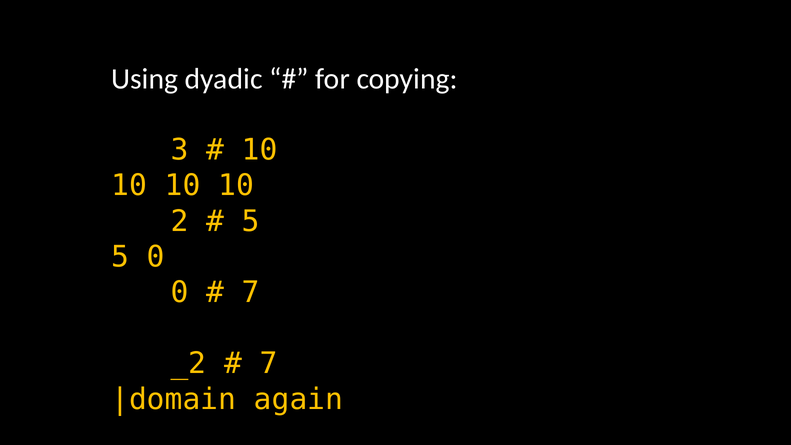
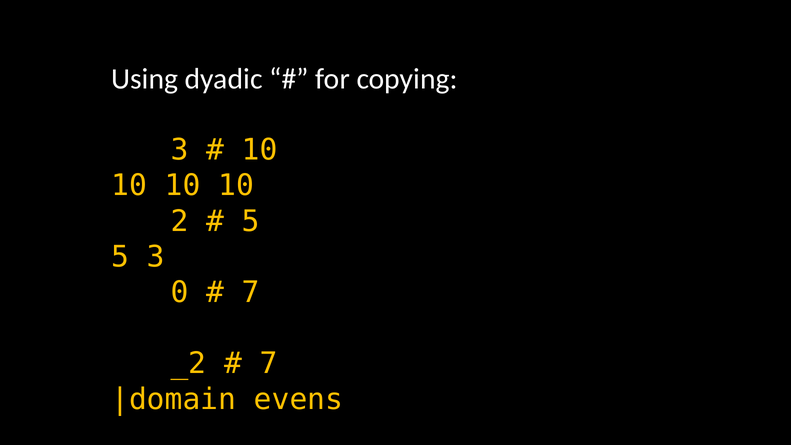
5 0: 0 -> 3 (156, 257)
again: again -> evens (299, 399)
